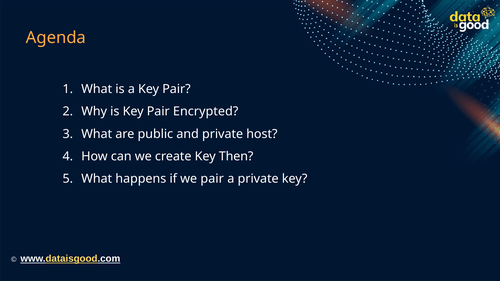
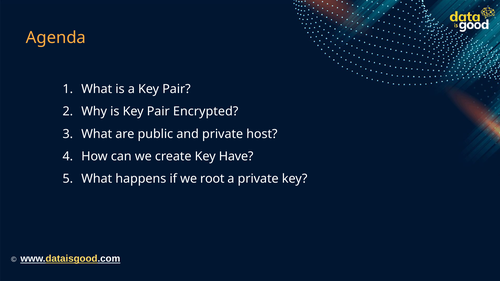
Then: Then -> Have (236, 157)
we pair: pair -> root (212, 179)
